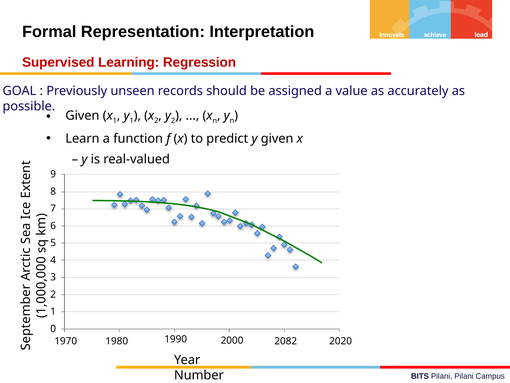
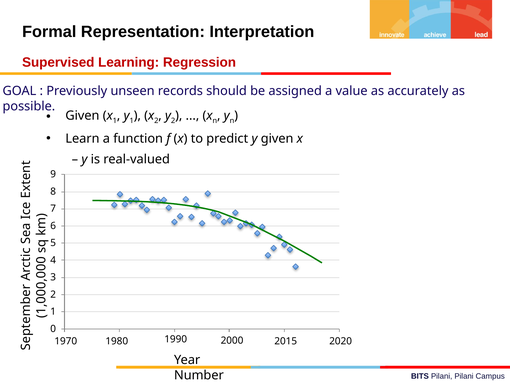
2082: 2082 -> 2015 (286, 341)
